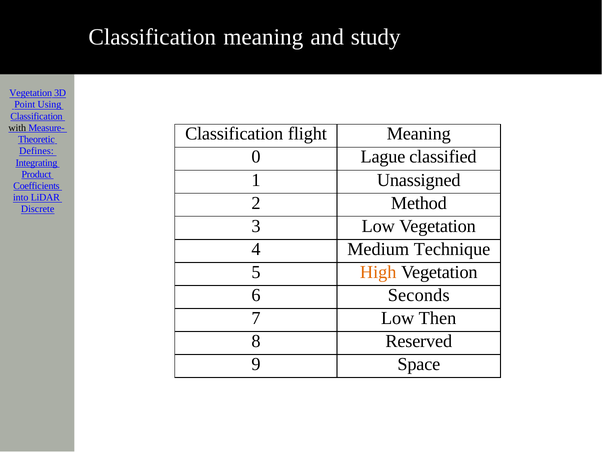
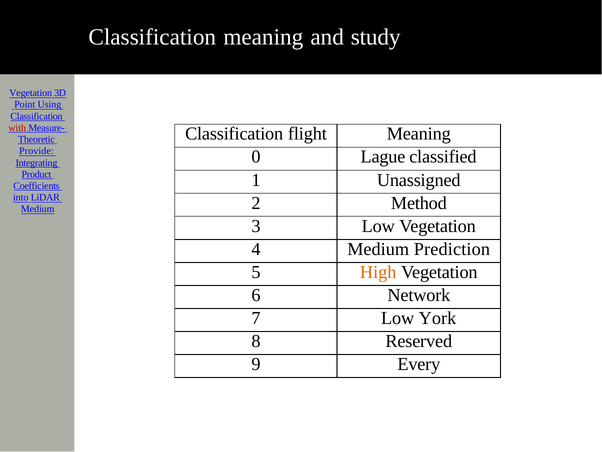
with colour: black -> red (17, 128)
Defines: Defines -> Provide (36, 151)
Discrete: Discrete -> Medium (38, 209)
Technique: Technique -> Prediction (452, 249)
Seconds: Seconds -> Network (419, 295)
Then: Then -> York (438, 318)
Space: Space -> Every (419, 364)
